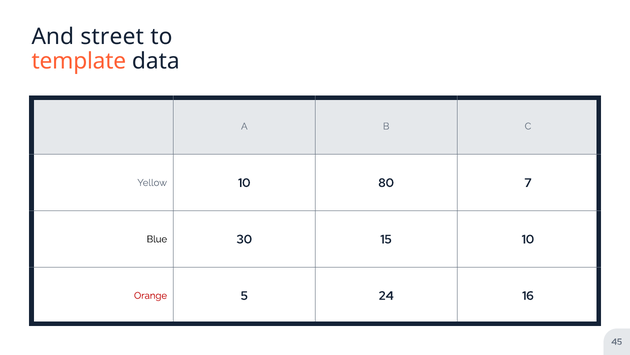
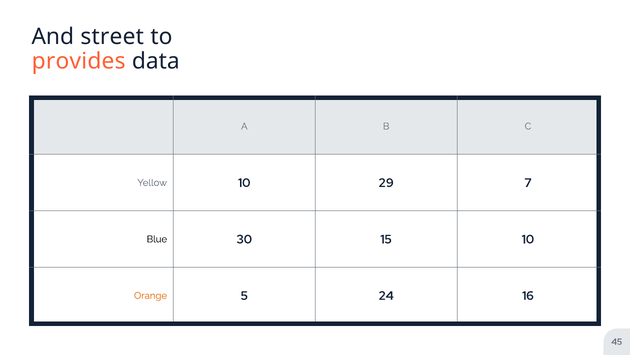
template: template -> provides (79, 61)
80: 80 -> 29 (386, 183)
Orange colour: red -> orange (151, 295)
